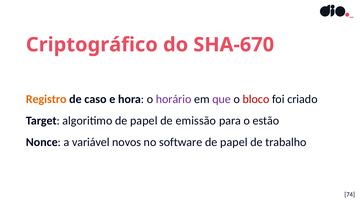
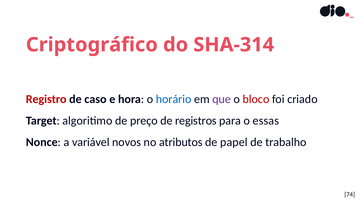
SHA-670: SHA-670 -> SHA-314 (234, 45)
Registro colour: orange -> red (46, 99)
horário colour: purple -> blue (174, 99)
algoritimo de papel: papel -> preço (144, 121)
emissão: emissão -> registros (196, 121)
estão: estão -> essas (266, 121)
software: software -> atributos (181, 142)
